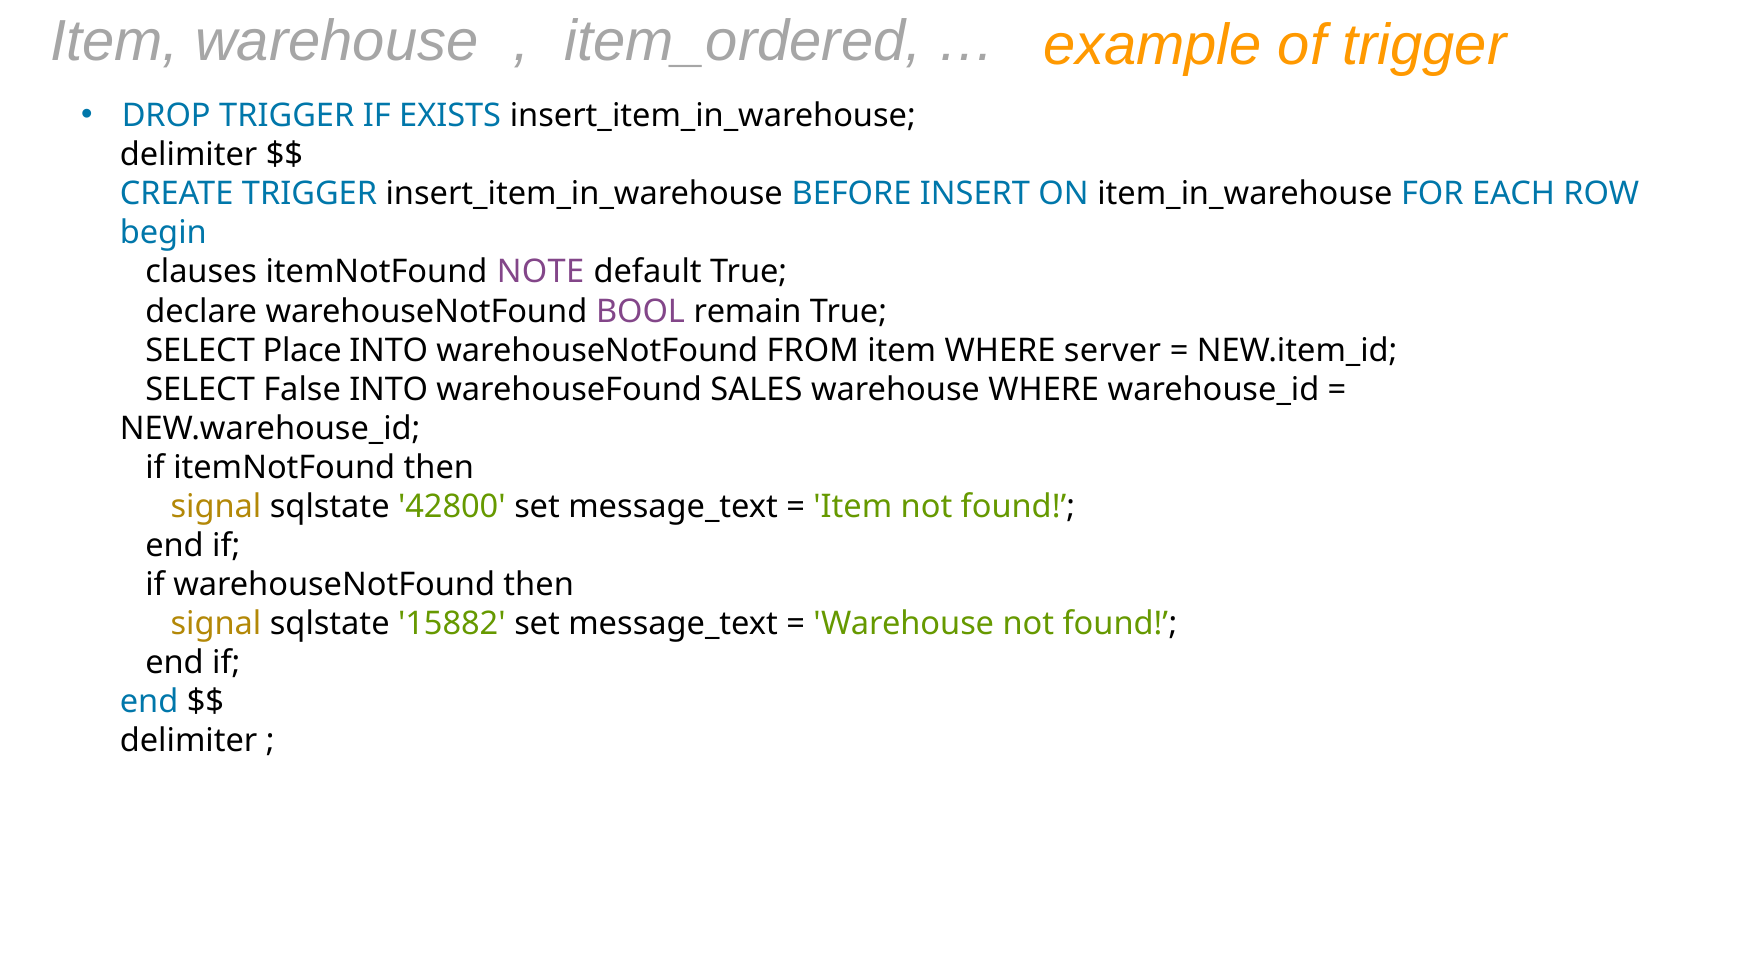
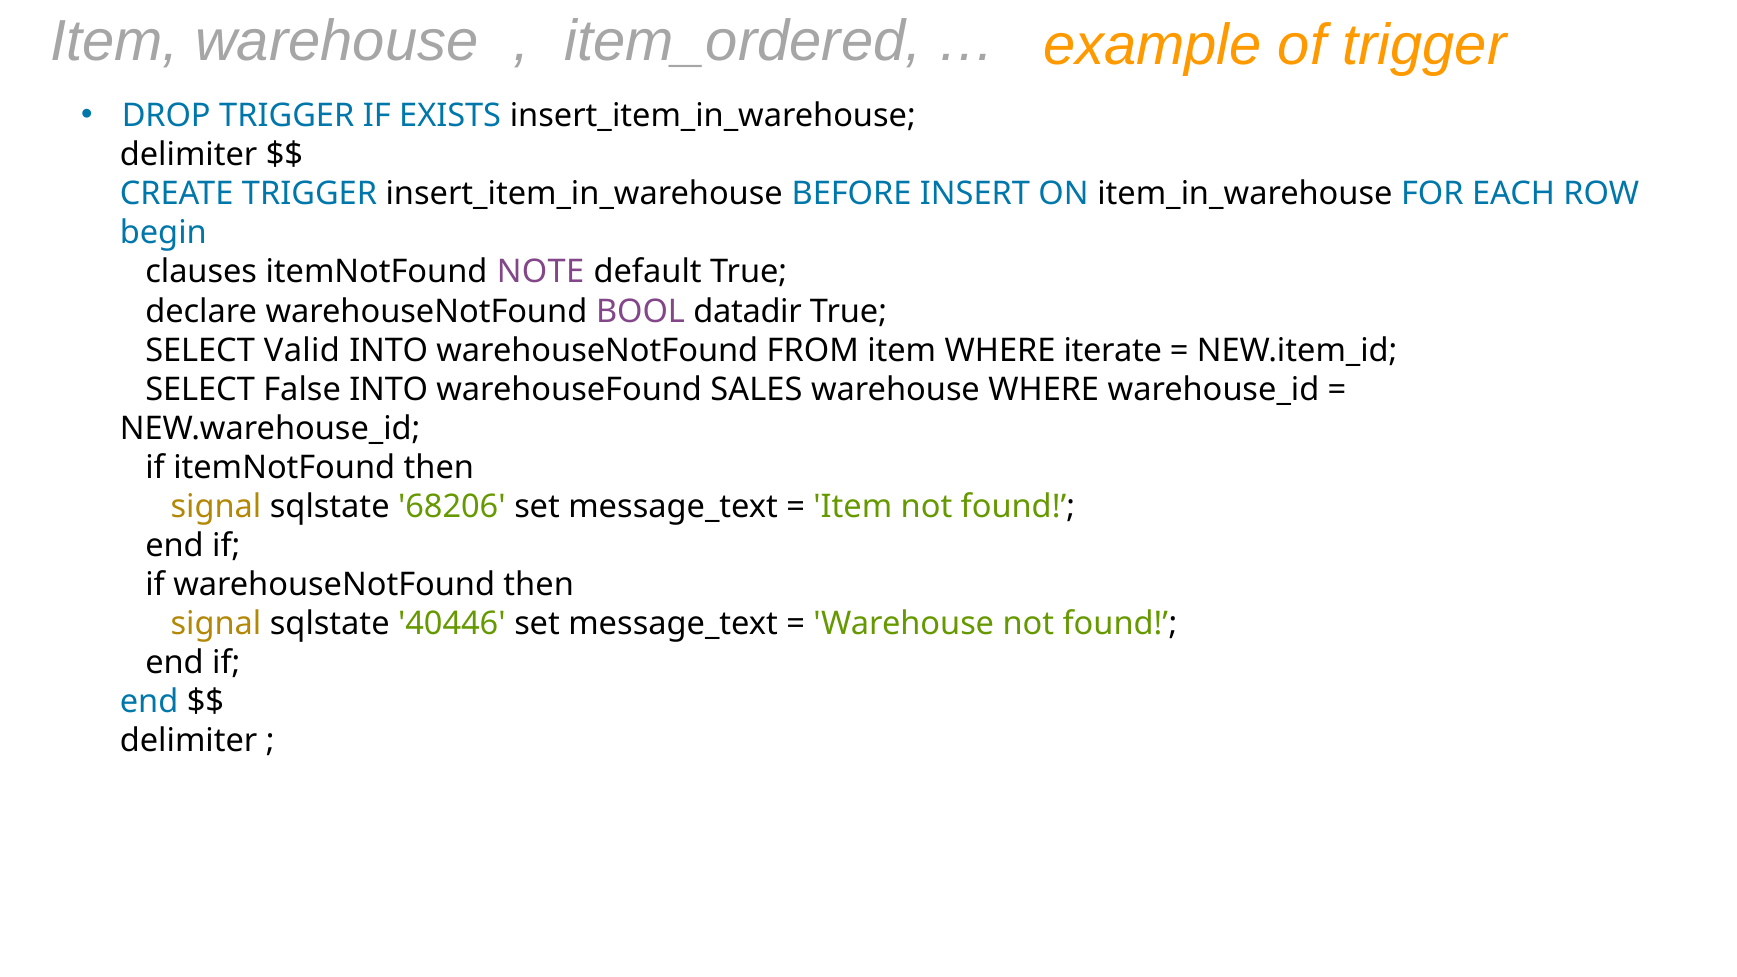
remain: remain -> datadir (748, 311)
Place: Place -> Valid (302, 350)
server: server -> iterate (1113, 350)
42800: 42800 -> 68206 (452, 507)
15882: 15882 -> 40446 (452, 624)
